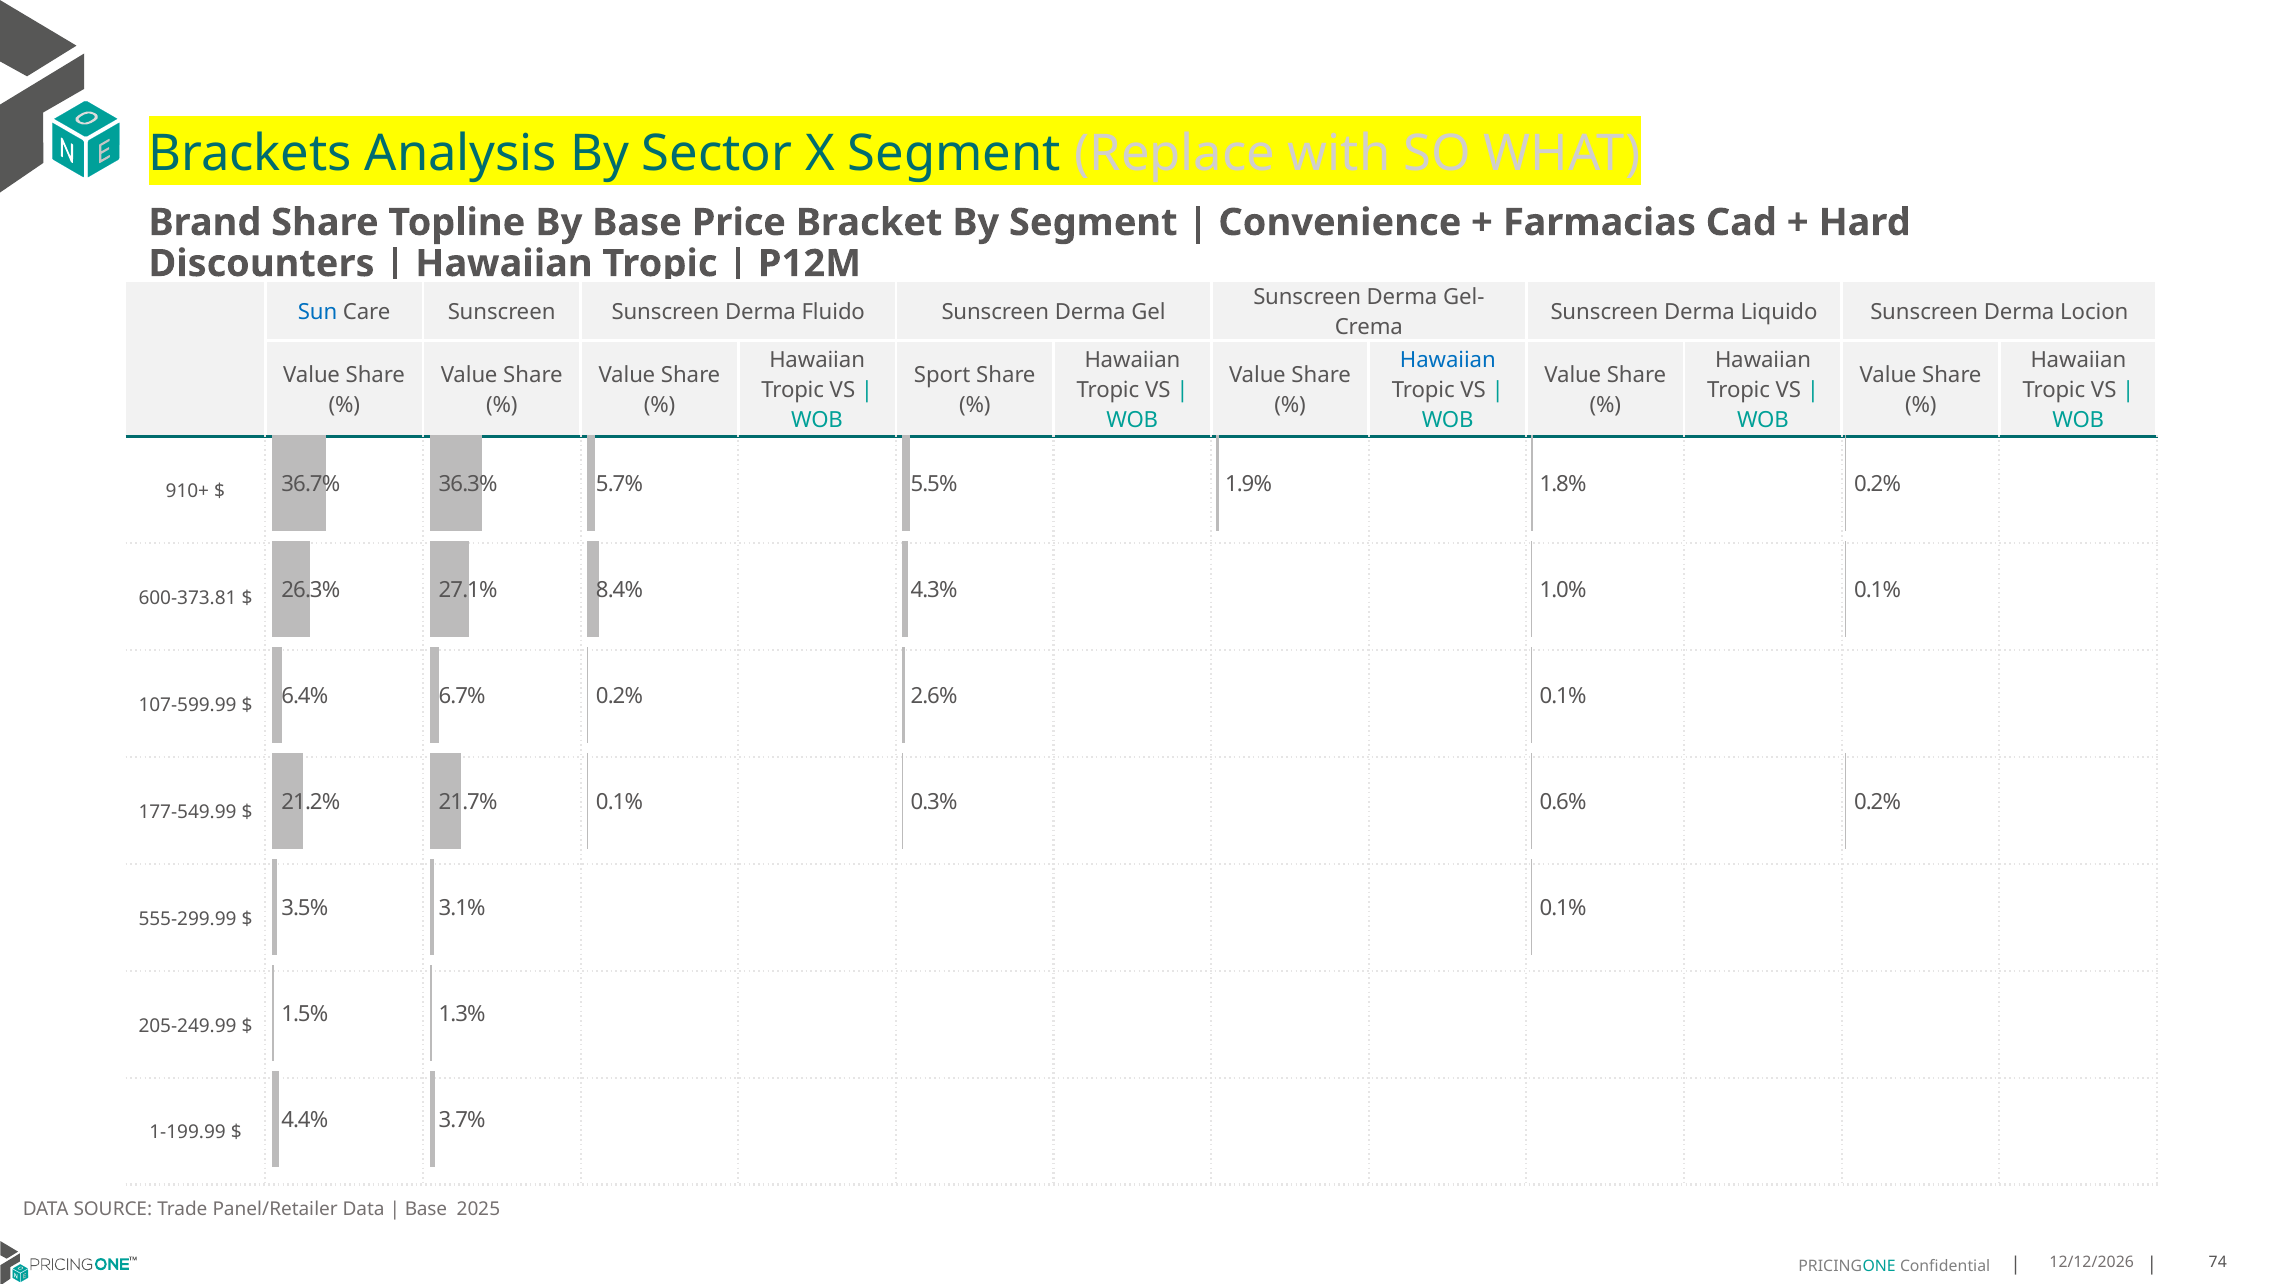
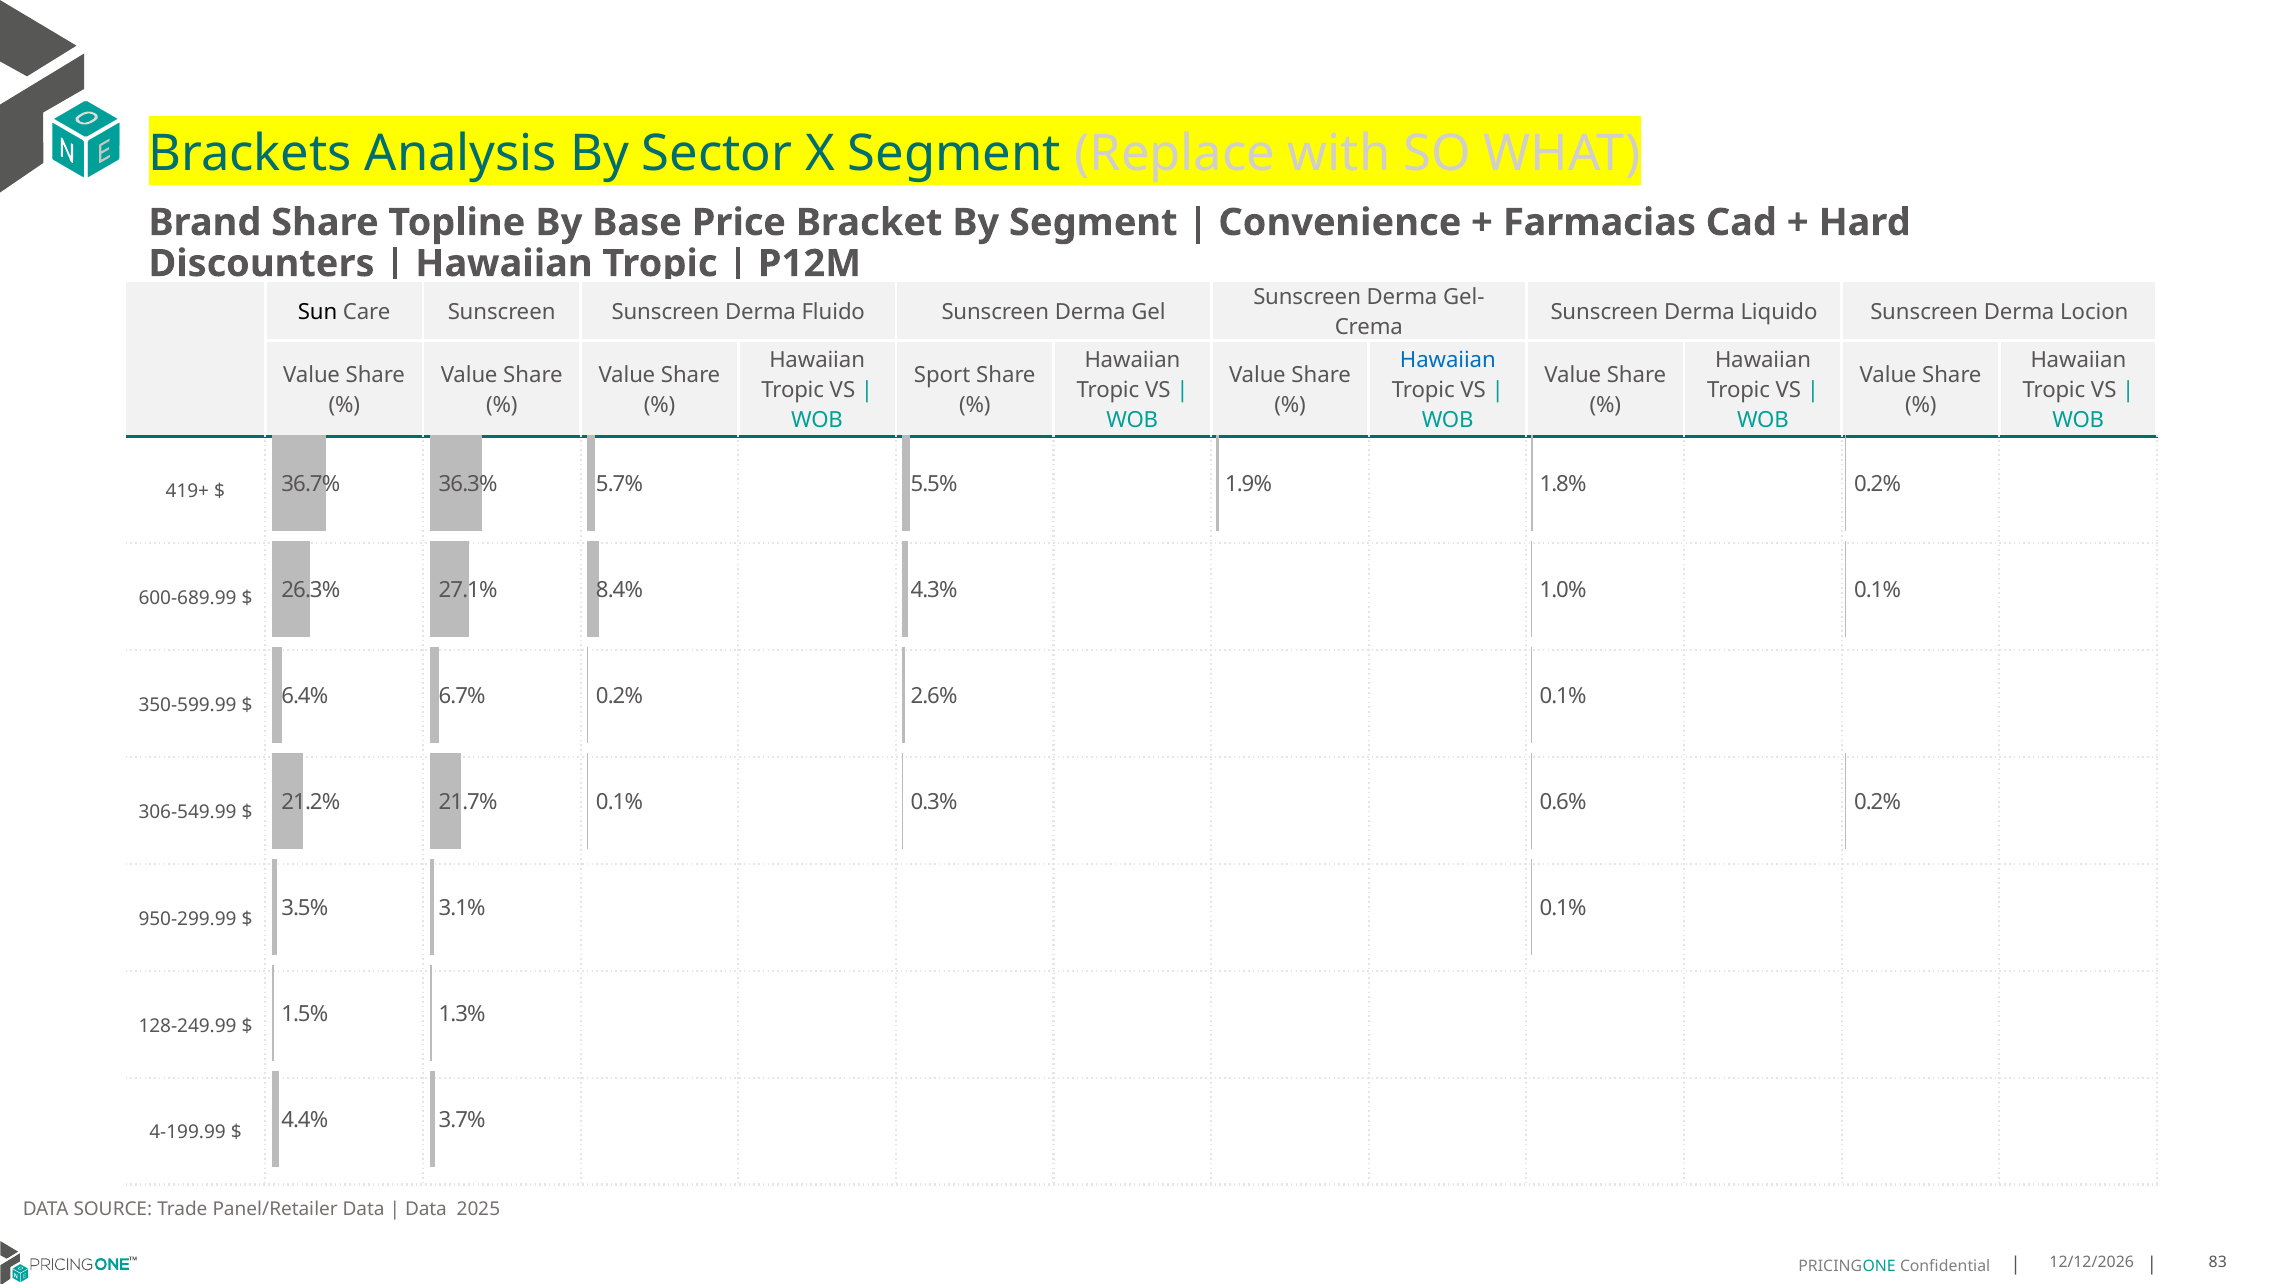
Sun colour: blue -> black (318, 312)
910+: 910+ -> 419+ (187, 492)
600-373.81: 600-373.81 -> 600-689.99 (188, 598)
107-599.99: 107-599.99 -> 350-599.99 (188, 705)
177-549.99: 177-549.99 -> 306-549.99 (188, 812)
555-299.99: 555-299.99 -> 950-299.99 (188, 919)
205-249.99: 205-249.99 -> 128-249.99 (188, 1026)
1-199.99: 1-199.99 -> 4-199.99 (188, 1133)
Base: Base -> Data (426, 1210)
74: 74 -> 83 (2218, 1263)
